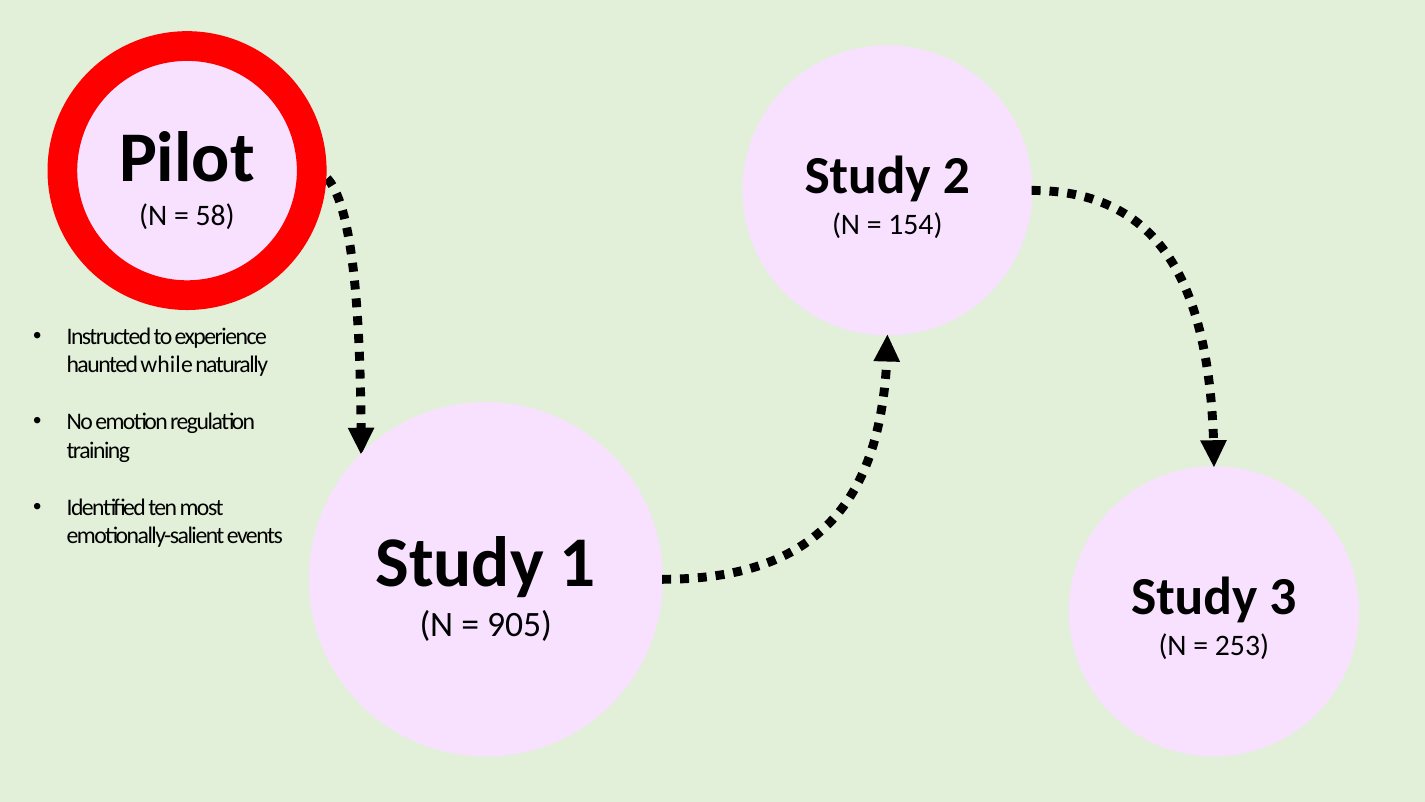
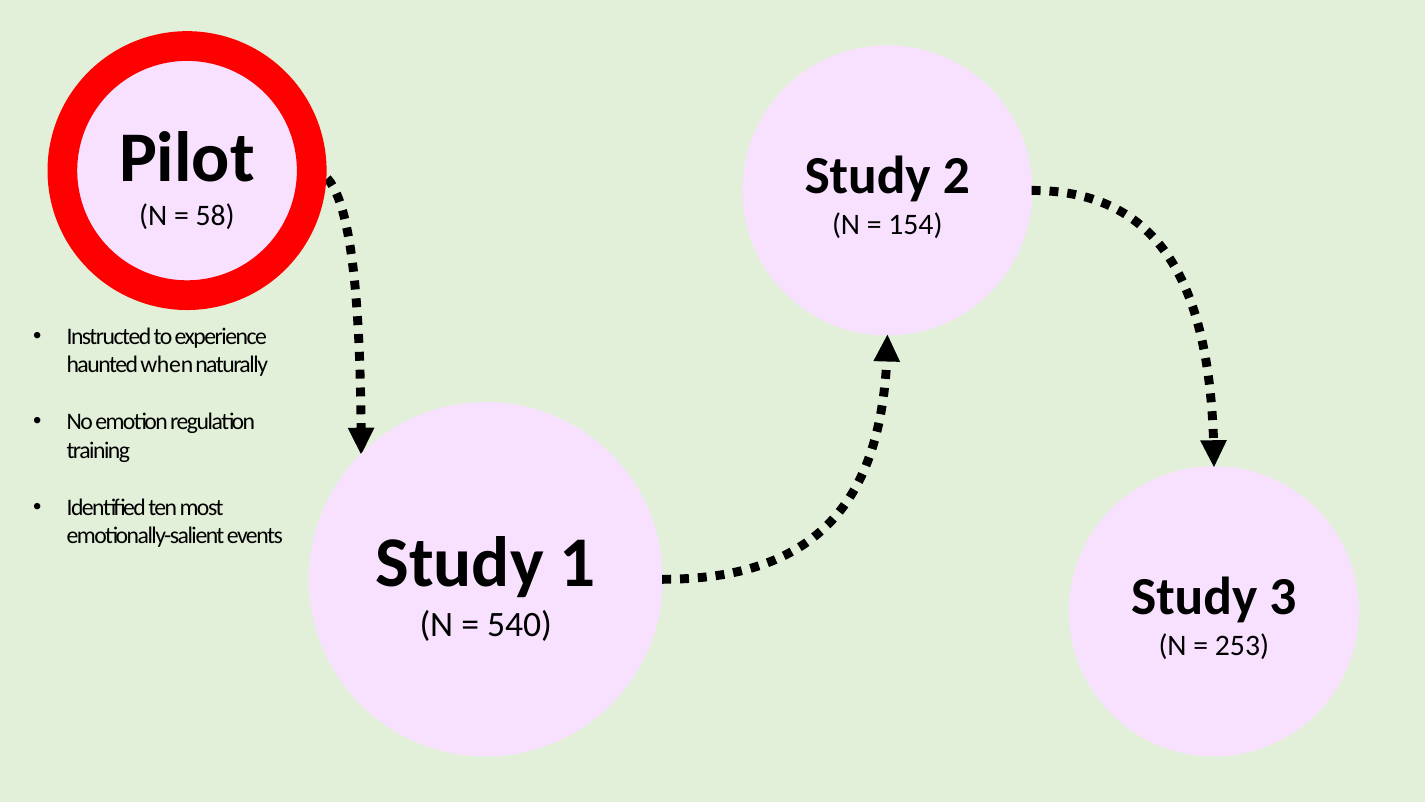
while: while -> when (167, 365)
905: 905 -> 540 (520, 624)
